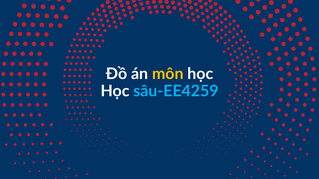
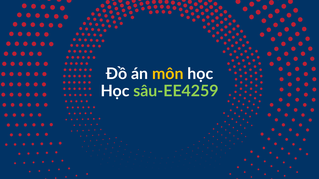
sâu-EE4259 colour: light blue -> light green (176, 91)
